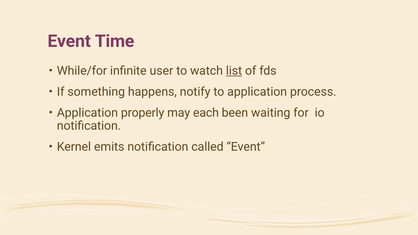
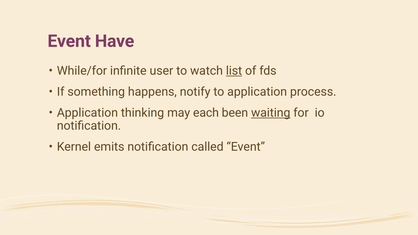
Time: Time -> Have (115, 41)
properly: properly -> thinking (143, 113)
waiting underline: none -> present (271, 113)
